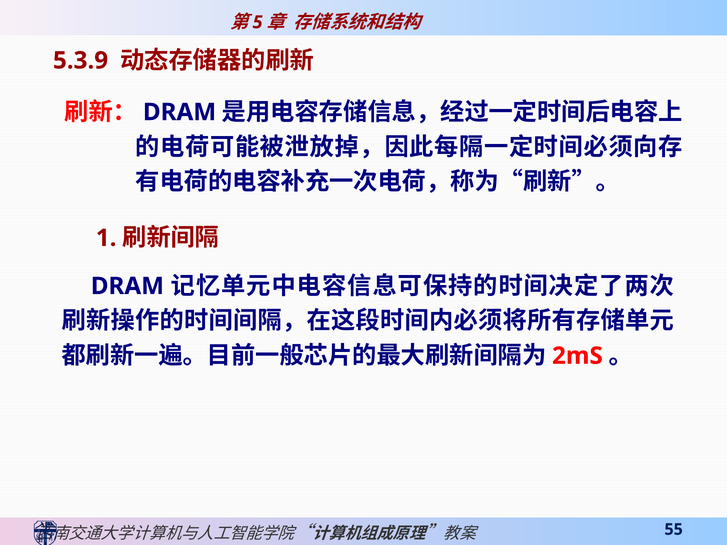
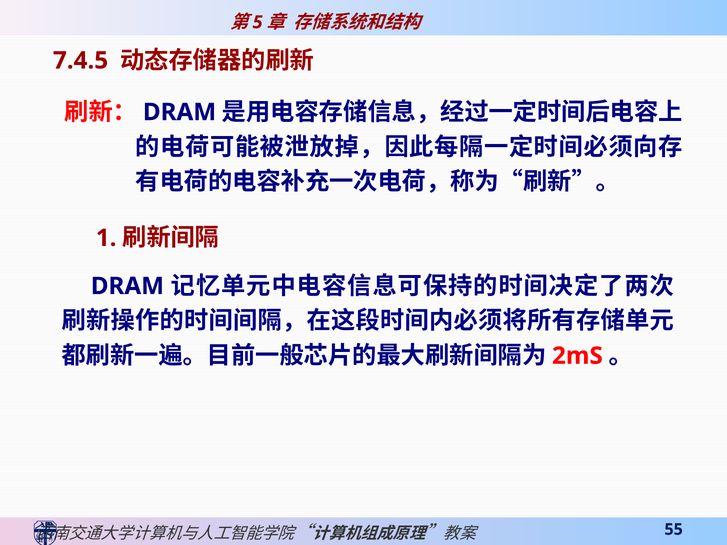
5.3.9: 5.3.9 -> 7.4.5 (81, 61)
